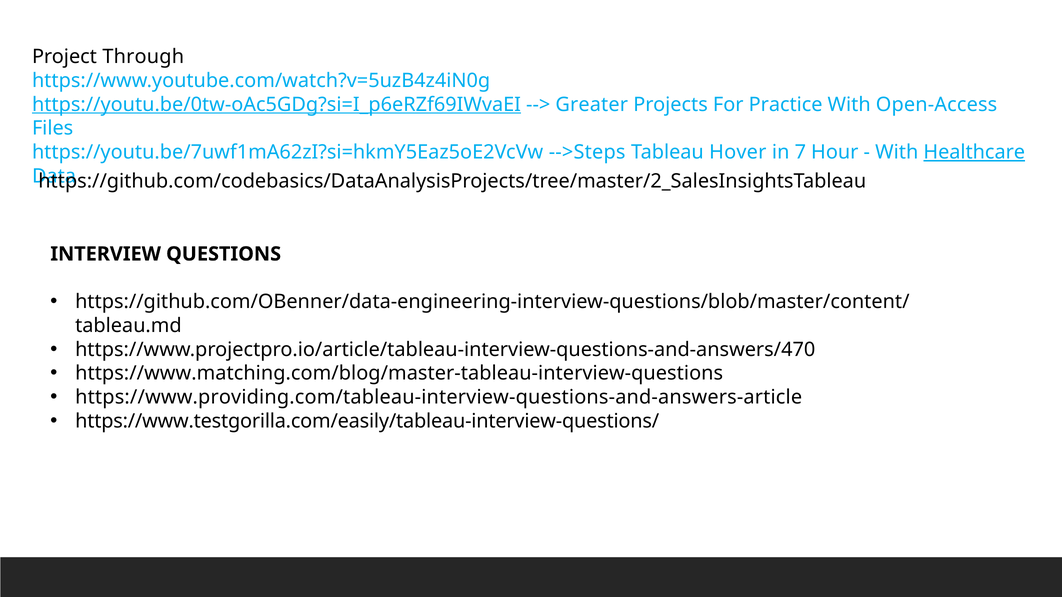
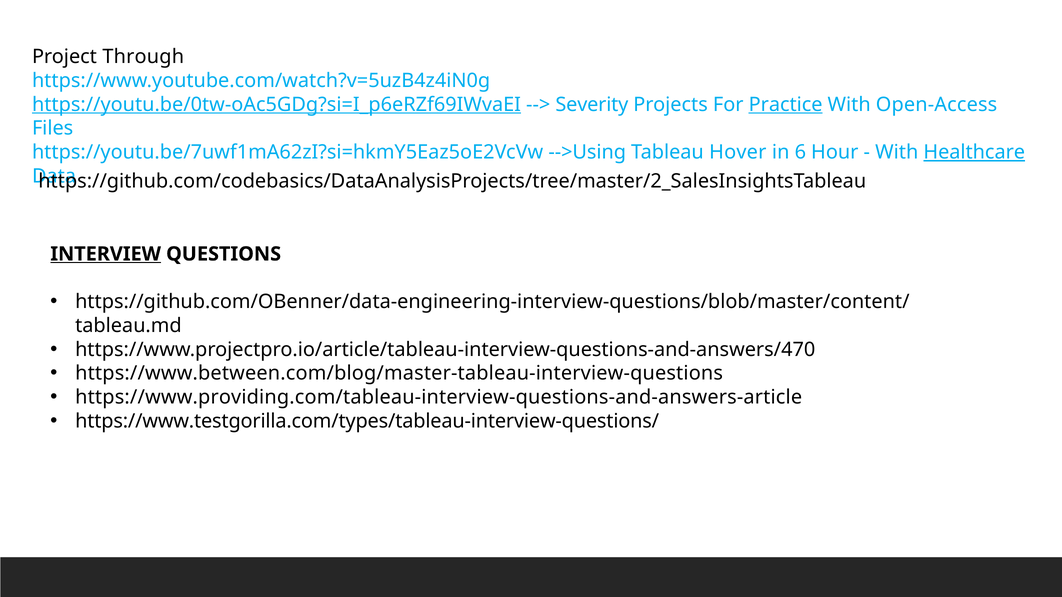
Greater: Greater -> Severity (592, 104)
Practice underline: none -> present (786, 104)
-->Steps: -->Steps -> -->Using (587, 152)
7: 7 -> 6 (800, 152)
INTERVIEW underline: none -> present (106, 254)
https://www.matching.com/blog/master-tableau-interview-questions: https://www.matching.com/blog/master-tableau-interview-questions -> https://www.between.com/blog/master-tableau-interview-questions (399, 374)
https://www.testgorilla.com/easily/tableau-interview-questions/: https://www.testgorilla.com/easily/tableau-interview-questions/ -> https://www.testgorilla.com/types/tableau-interview-questions/ (367, 421)
